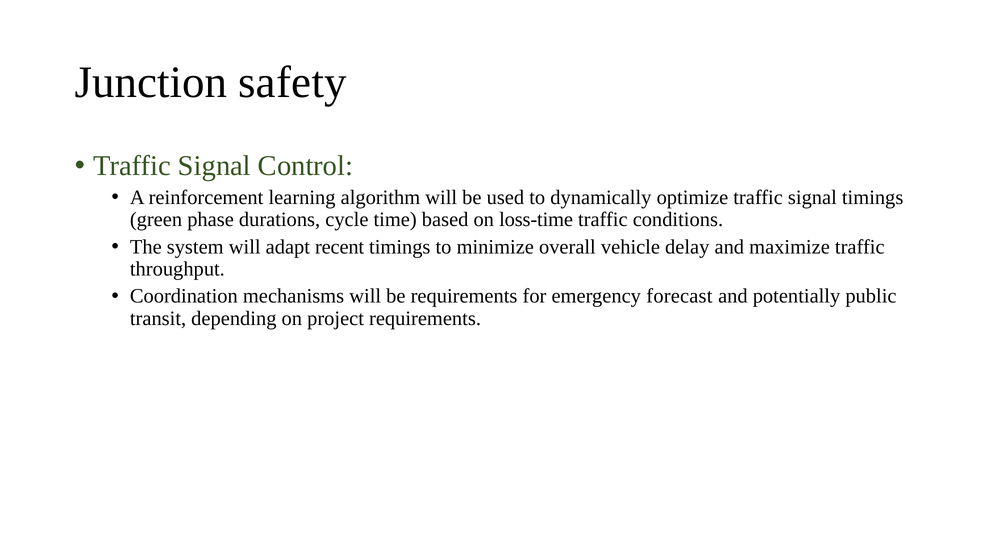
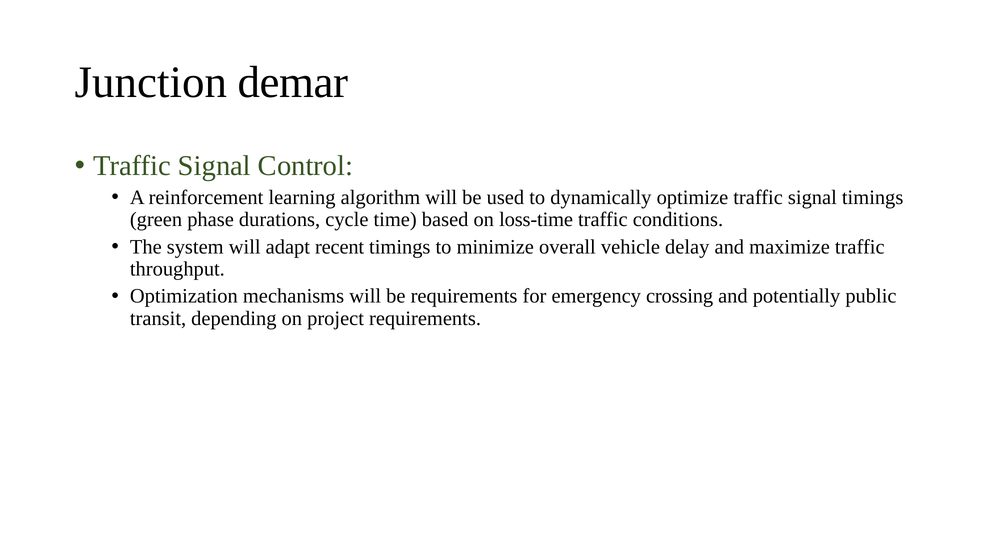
safety: safety -> demar (293, 82)
Coordination: Coordination -> Optimization (184, 296)
forecast: forecast -> crossing (680, 296)
